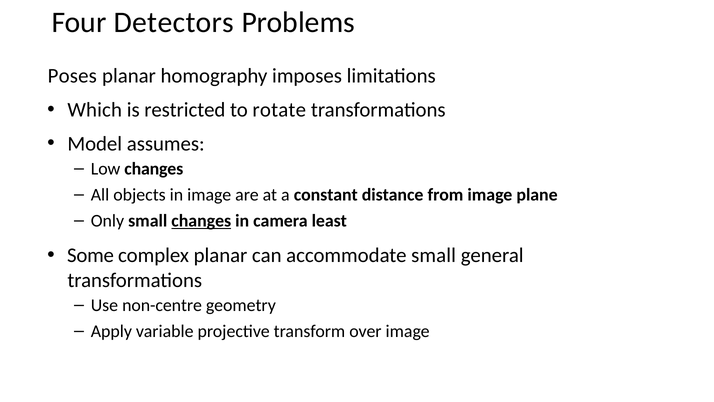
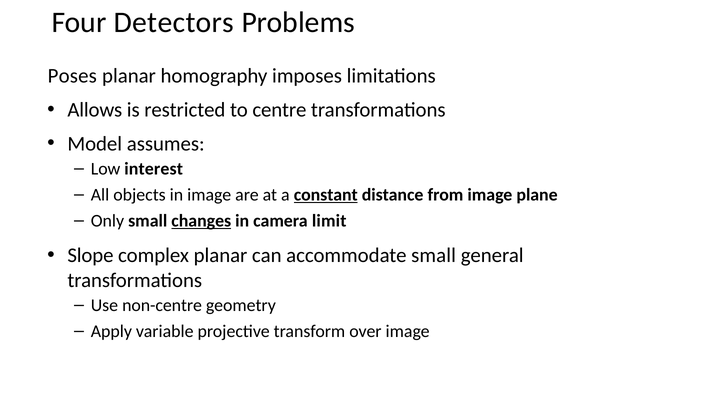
Which: Which -> Allows (95, 110)
rotate: rotate -> centre (279, 110)
Low changes: changes -> interest (154, 169)
constant underline: none -> present (326, 195)
least: least -> limit (329, 221)
Some: Some -> Slope (90, 255)
